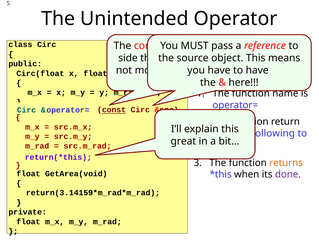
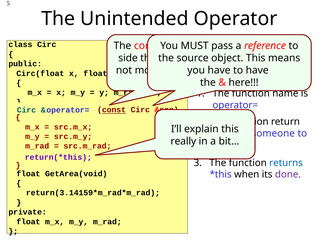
following: following -> someone (273, 133)
great: great -> really (183, 141)
returns colour: orange -> blue (286, 162)
